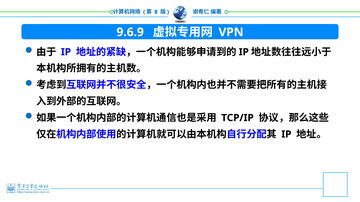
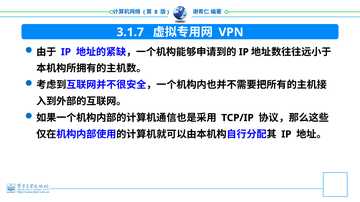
9.6.9: 9.6.9 -> 3.1.7 (130, 32)
